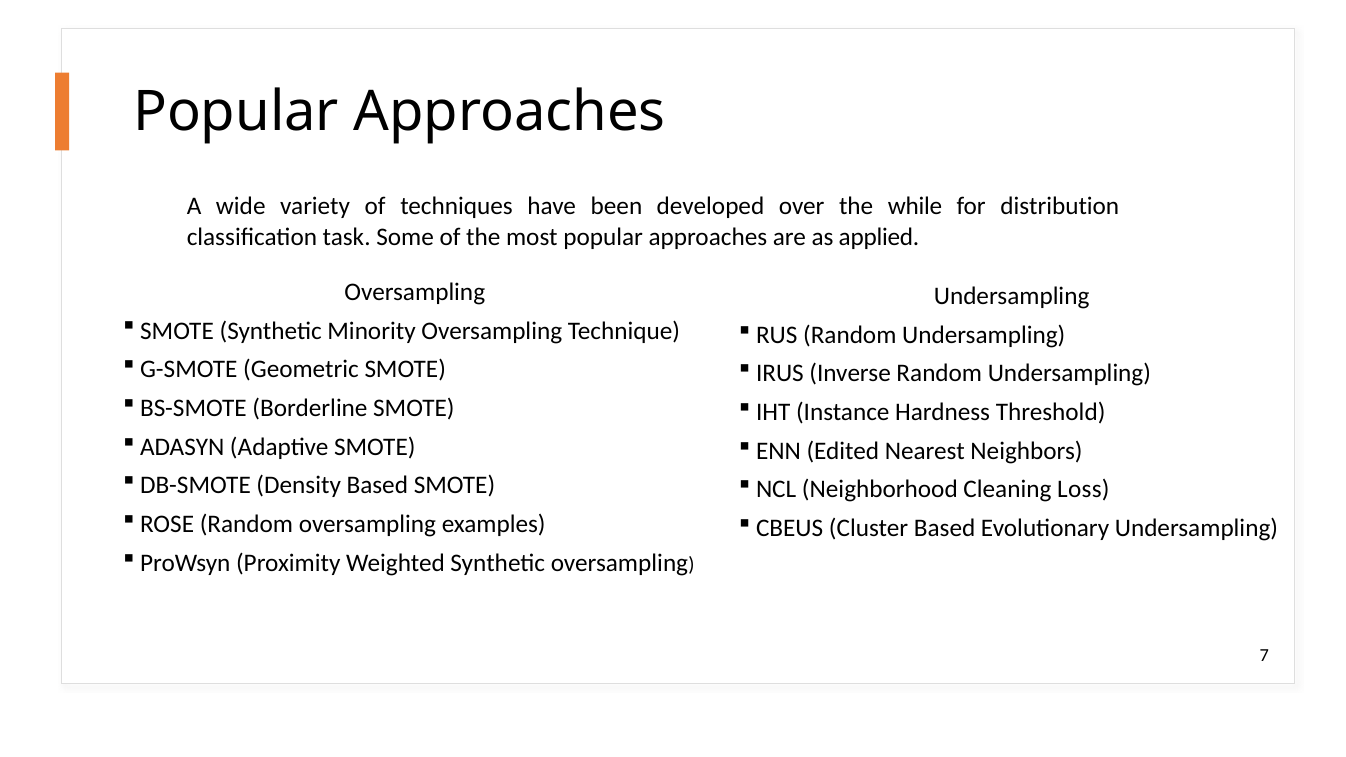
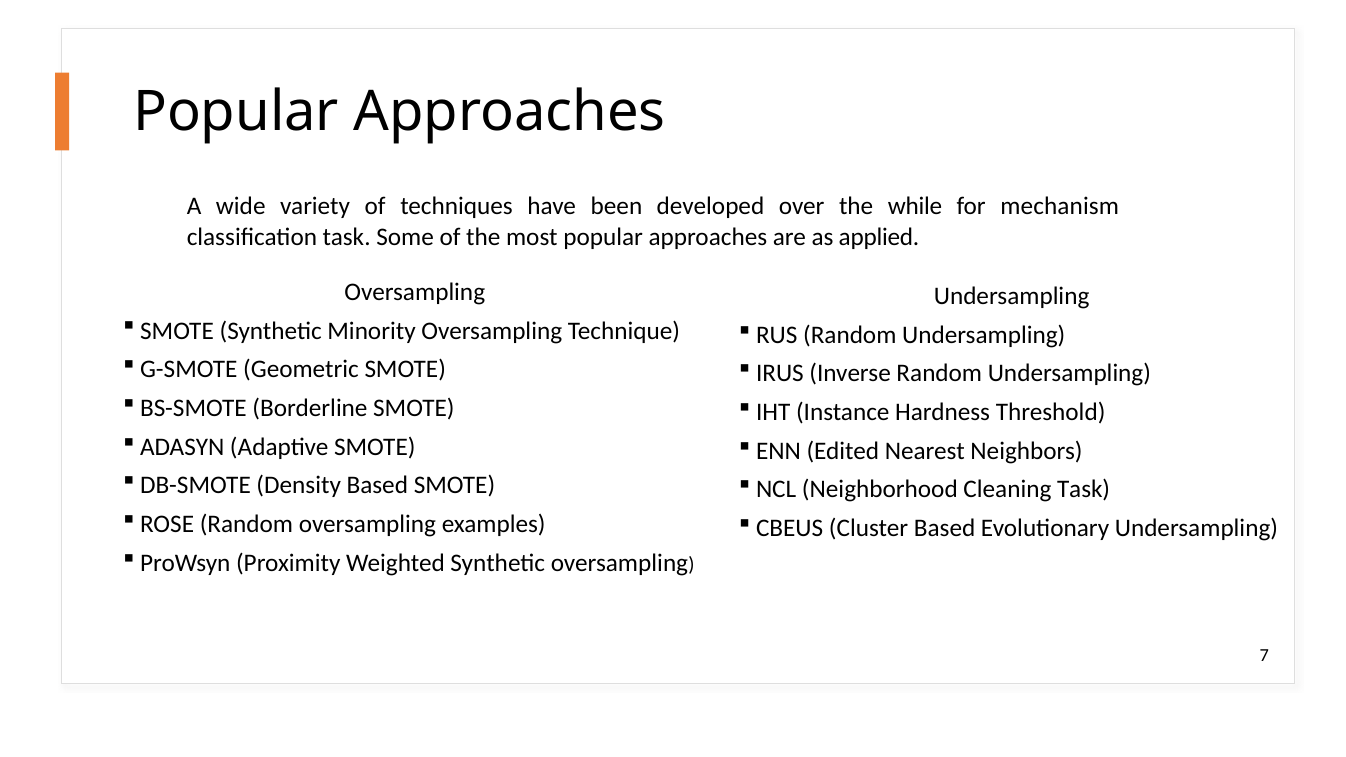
distribution: distribution -> mechanism (1060, 207)
Cleaning Loss: Loss -> Task (1084, 490)
